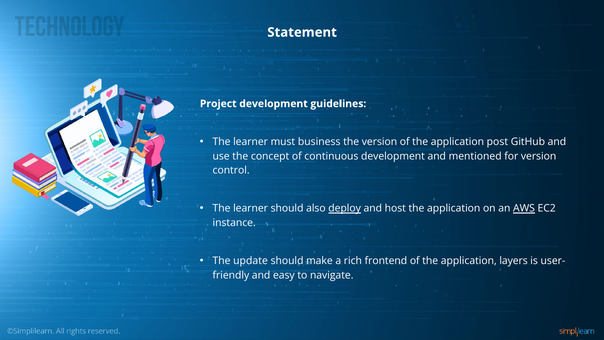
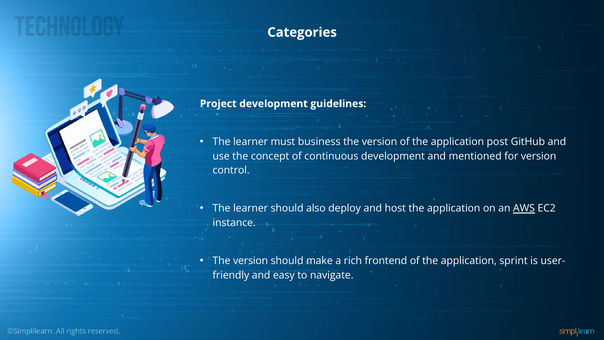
Statement: Statement -> Categories (302, 32)
deploy underline: present -> none (345, 208)
update: update -> version (251, 261)
layers: layers -> sprint (514, 261)
